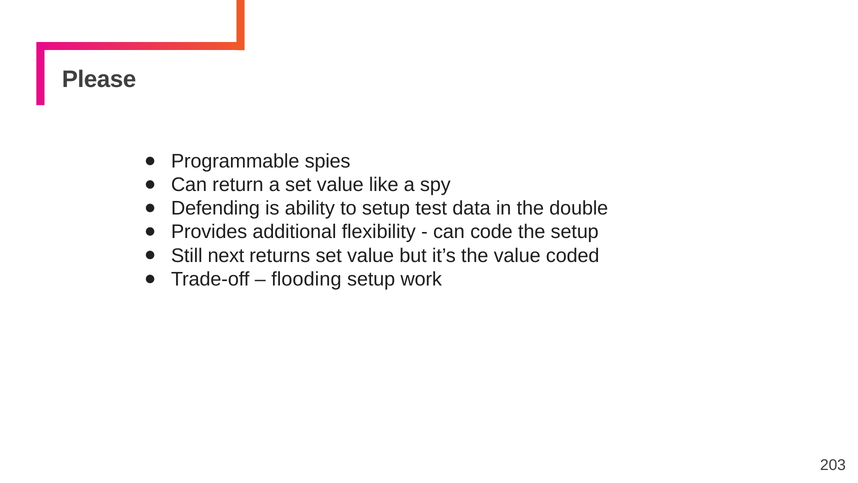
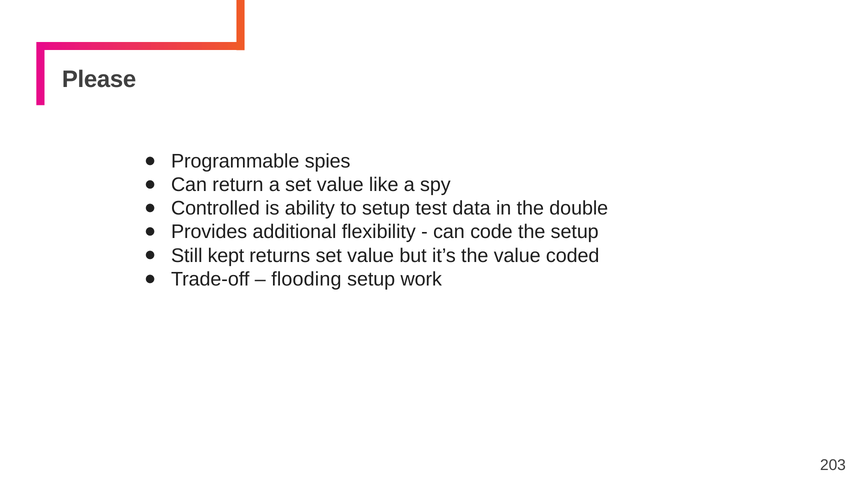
Defending: Defending -> Controlled (215, 208)
next: next -> kept (226, 255)
